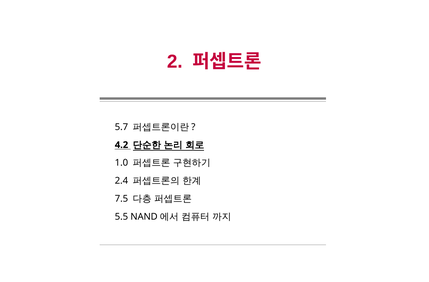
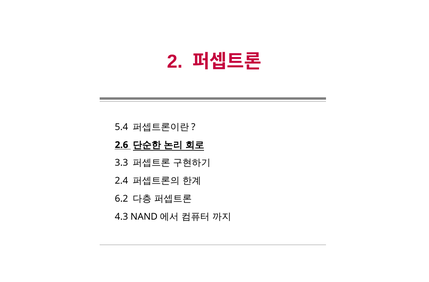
5.7: 5.7 -> 5.4 (121, 127)
4.2: 4.2 -> 2.6 (122, 145)
1.0: 1.0 -> 3.3 (121, 163)
7.5: 7.5 -> 6.2 (121, 199)
5.5: 5.5 -> 4.3 (121, 217)
